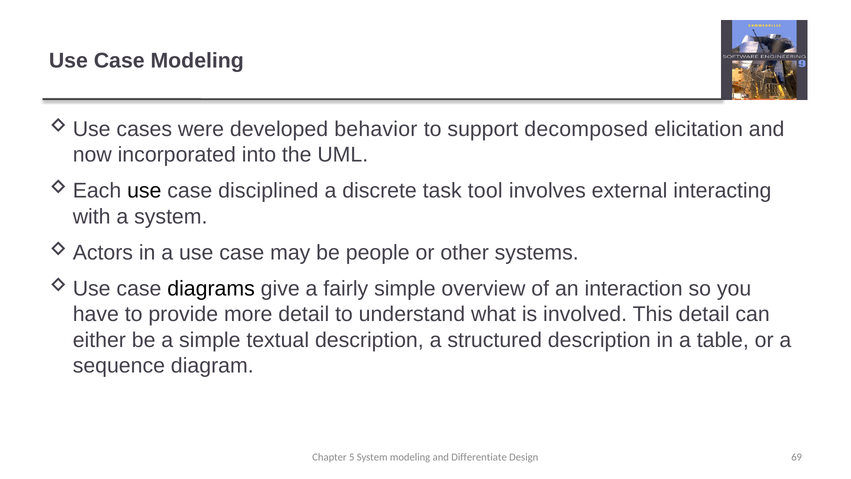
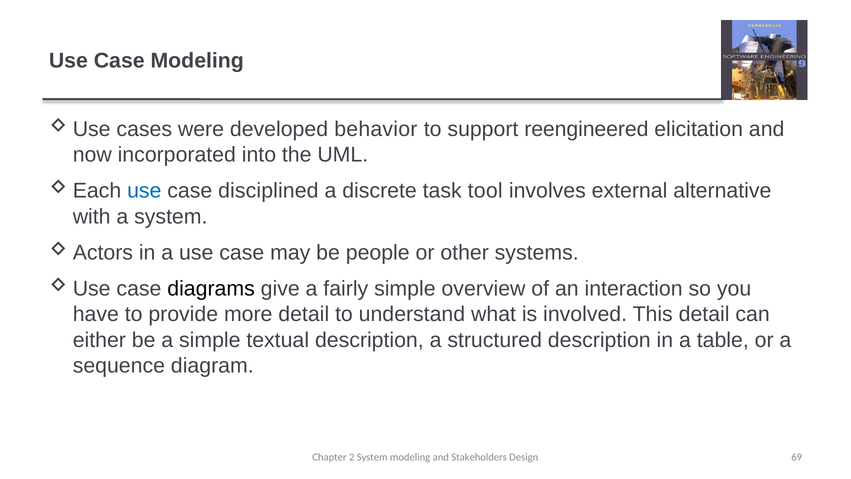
decomposed: decomposed -> reengineered (586, 129)
use colour: black -> blue (144, 191)
interacting: interacting -> alternative (722, 191)
5: 5 -> 2 (352, 457)
Differentiate: Differentiate -> Stakeholders (479, 457)
